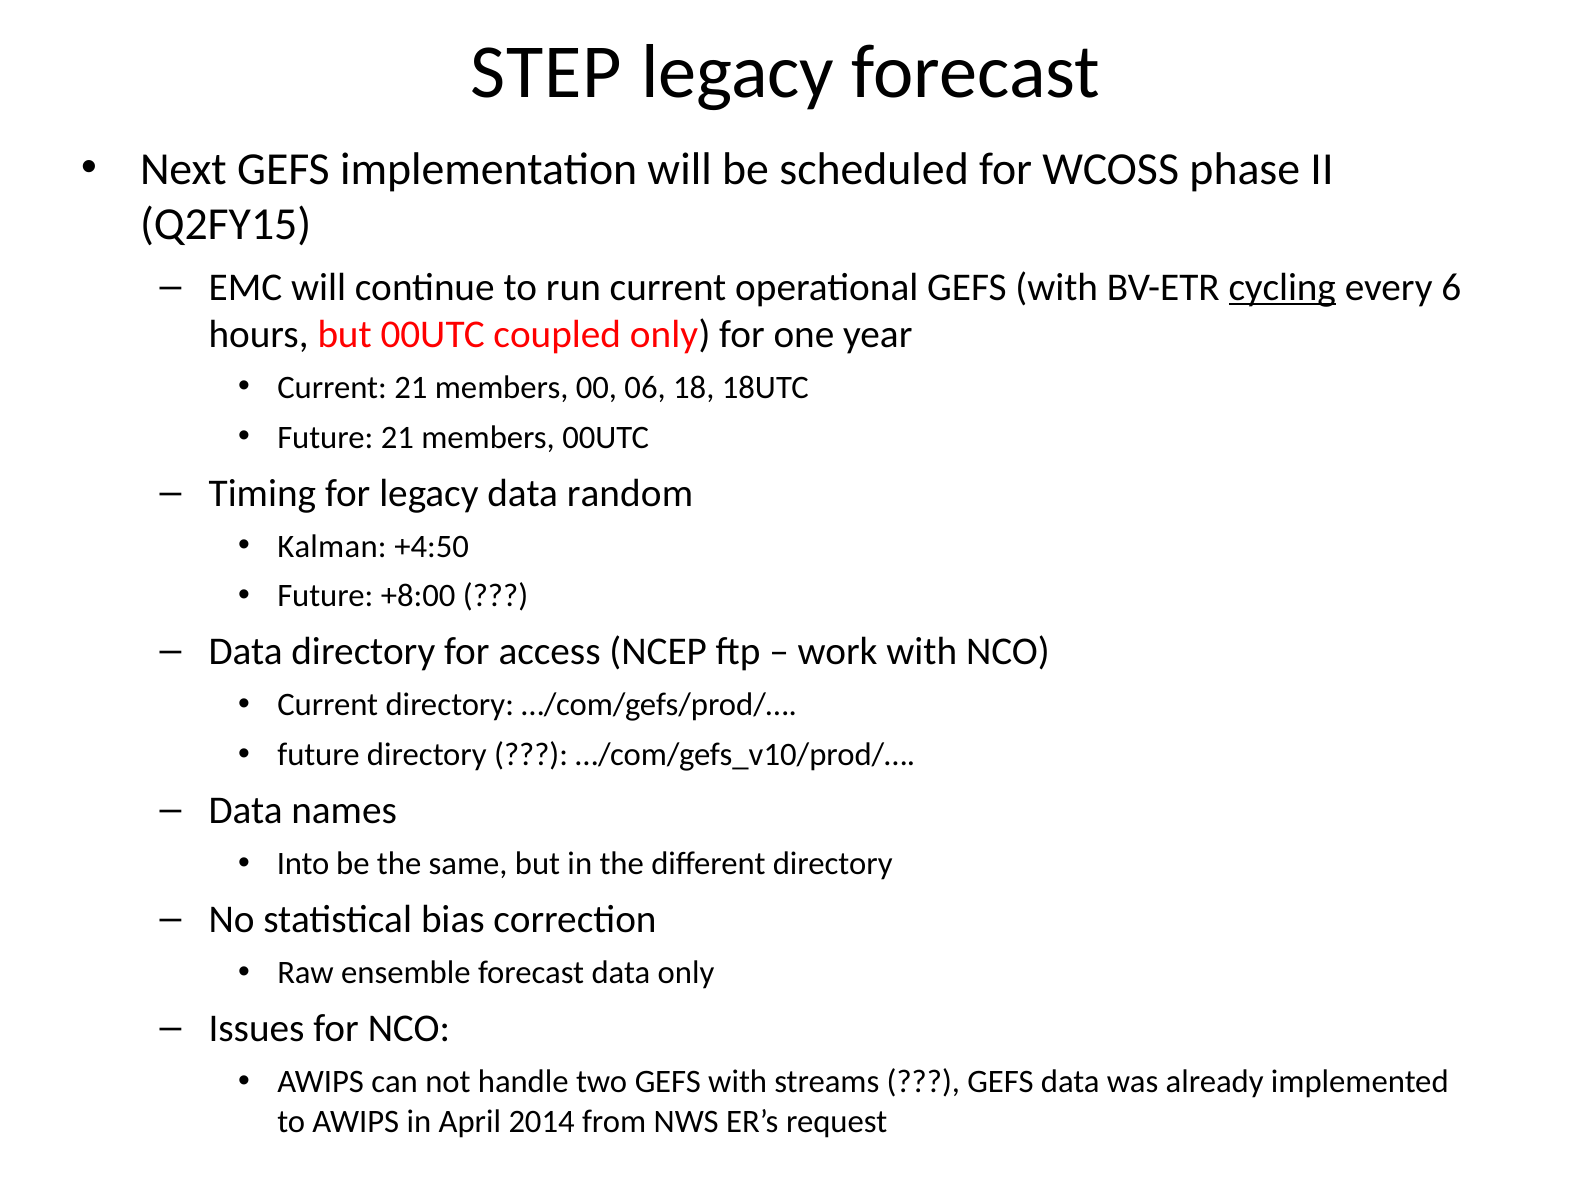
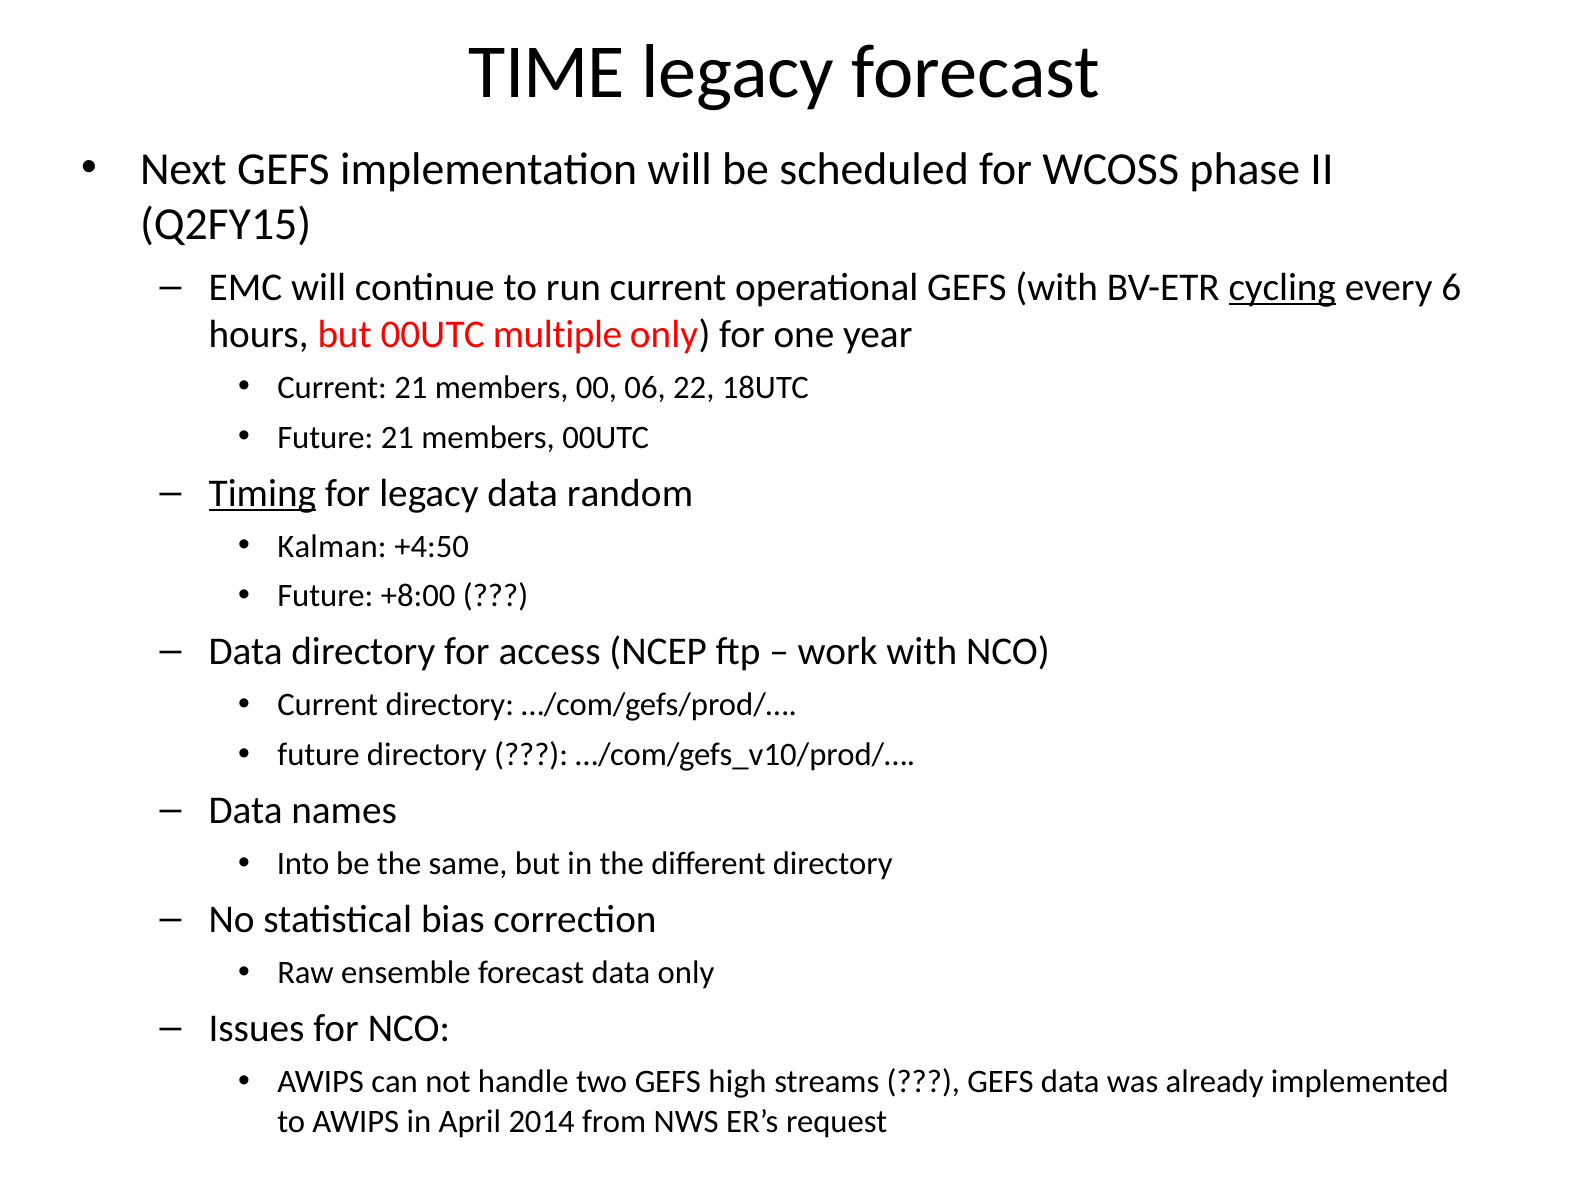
STEP: STEP -> TIME (547, 72)
coupled: coupled -> multiple (557, 334)
18: 18 -> 22 (694, 387)
Timing underline: none -> present (262, 493)
two GEFS with: with -> high (737, 1082)
